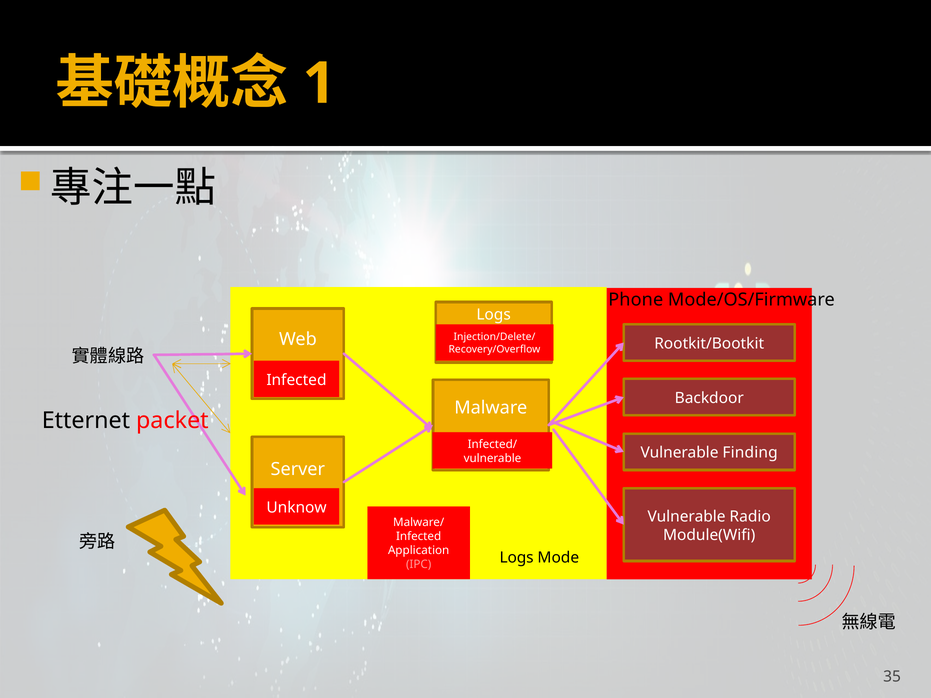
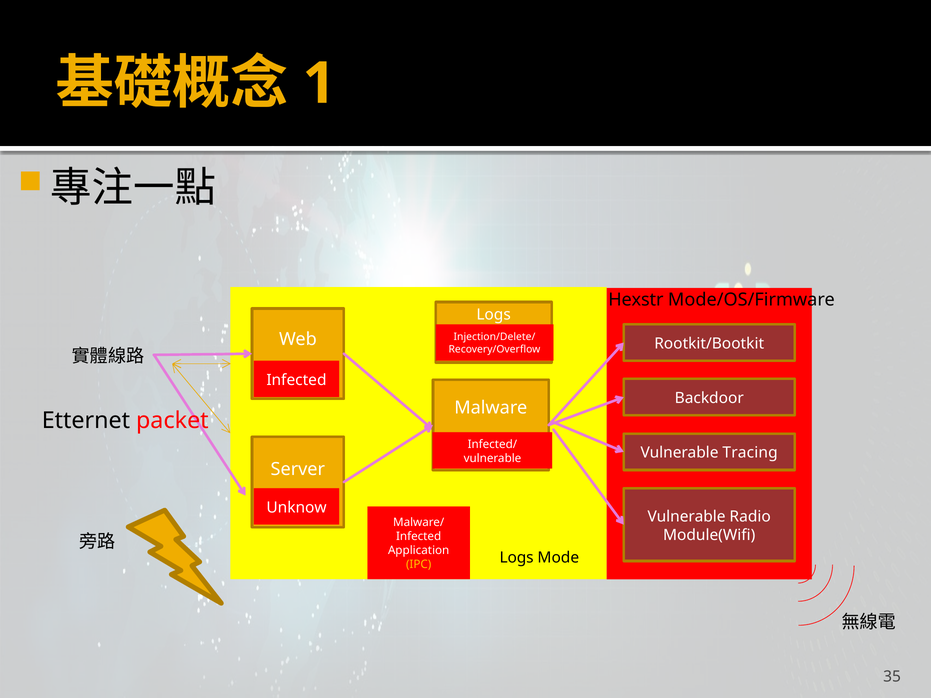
Phone: Phone -> Hexstr (636, 300)
Finding: Finding -> Tracing (750, 453)
IPC colour: pink -> yellow (419, 565)
